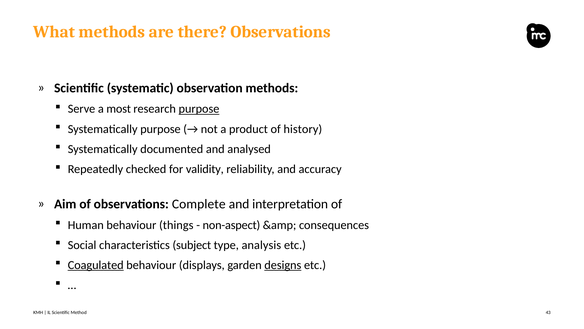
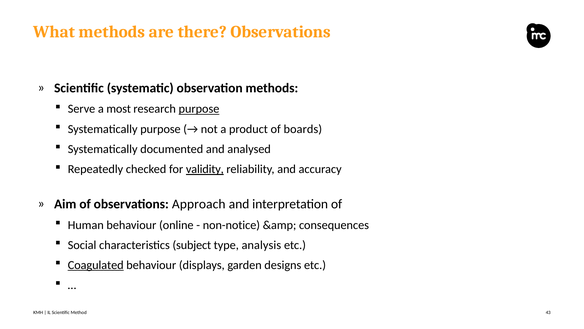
history: history -> boards (303, 129)
validity underline: none -> present (205, 169)
Complete: Complete -> Approach (199, 204)
things: things -> online (176, 225)
non-aspect: non-aspect -> non-notice (231, 225)
designs underline: present -> none (283, 265)
